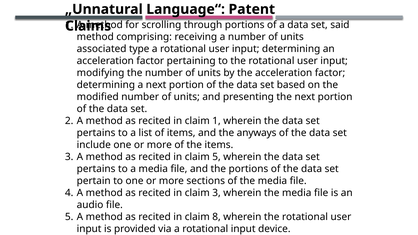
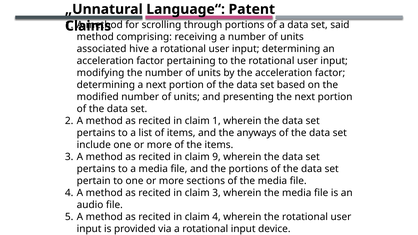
type: type -> hive (139, 49)
claim 5: 5 -> 9 (217, 157)
claim 8: 8 -> 4 (217, 217)
